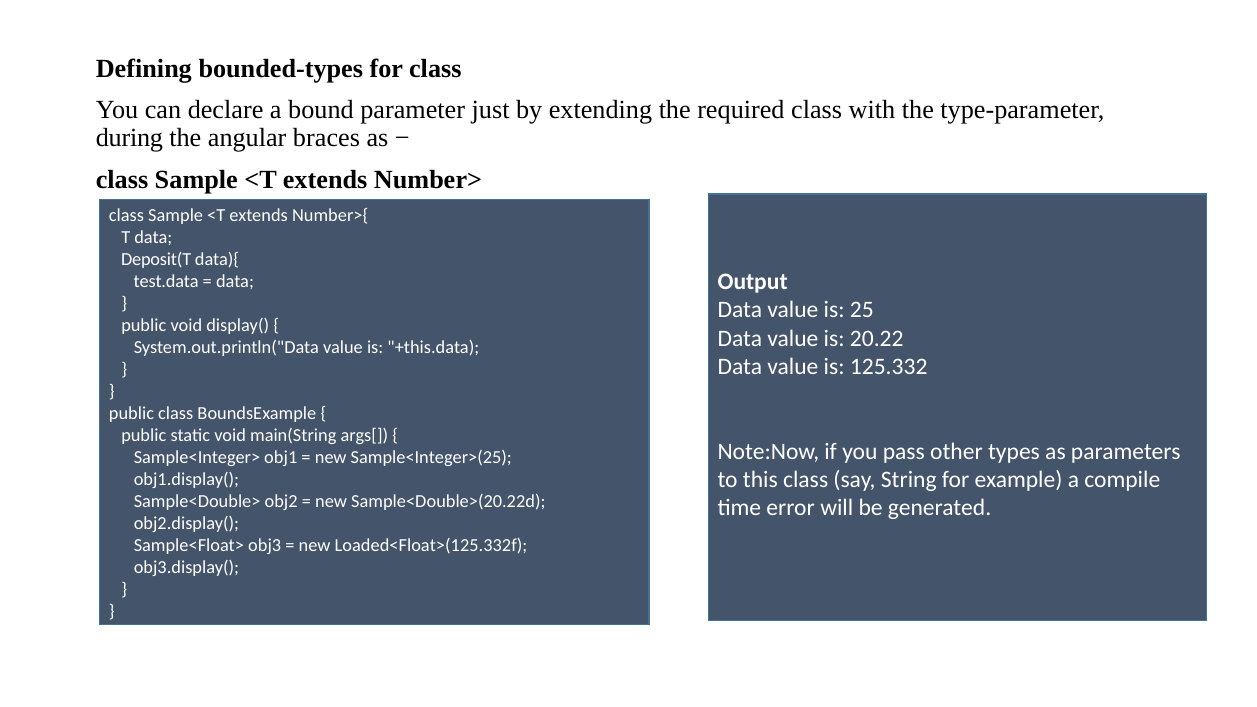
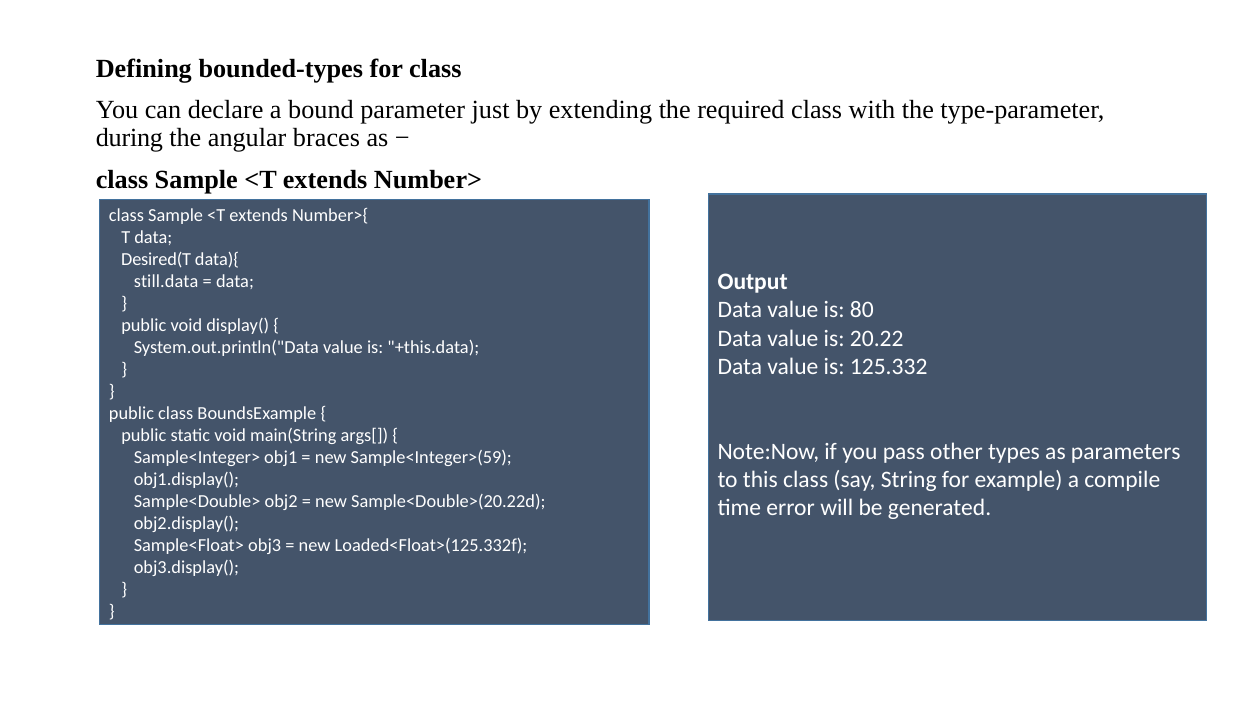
Deposit(T: Deposit(T -> Desired(T (156, 259)
test.data: test.data -> still.data (166, 281)
25: 25 -> 80 (862, 310)
Sample<Integer>(25: Sample<Integer>(25 -> Sample<Integer>(59 (431, 457)
